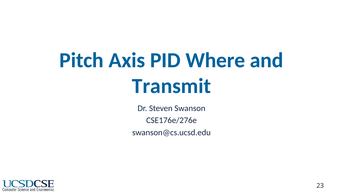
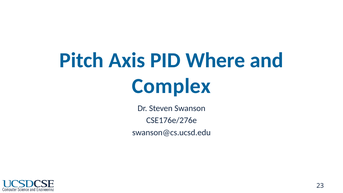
Transmit: Transmit -> Complex (171, 86)
